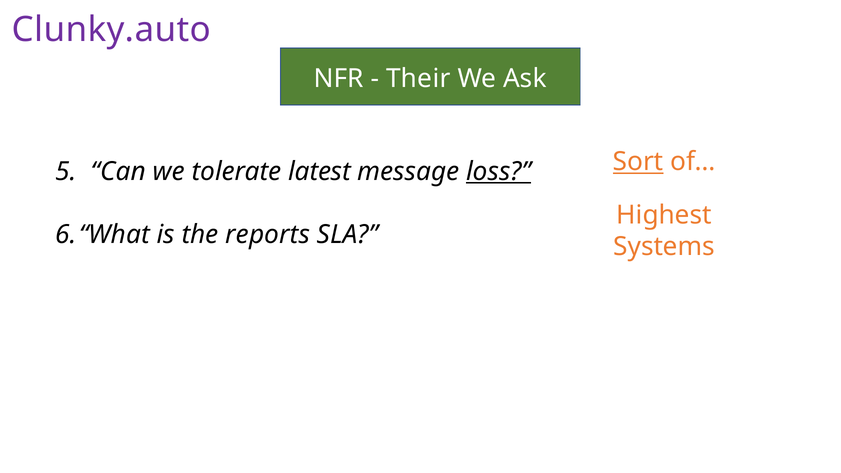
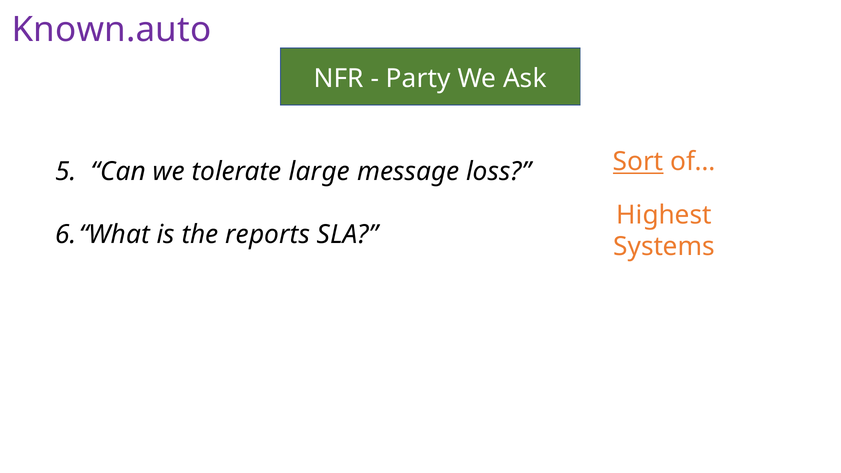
Clunky.auto: Clunky.auto -> Known.auto (111, 30)
Their: Their -> Party (418, 78)
latest: latest -> large (319, 172)
loss underline: present -> none (499, 172)
